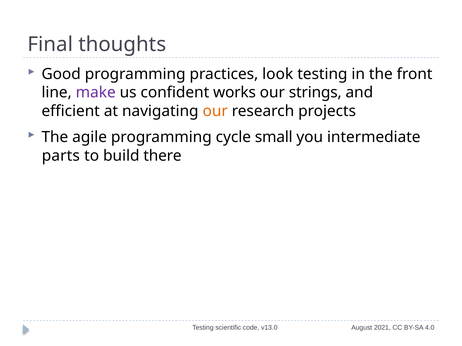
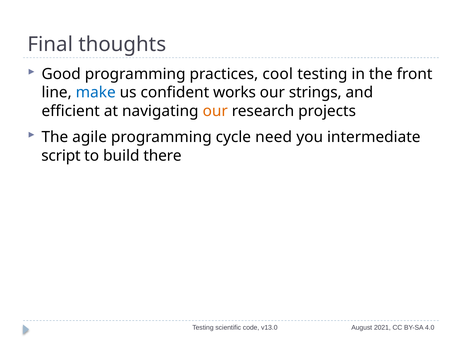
look: look -> cool (278, 74)
make colour: purple -> blue (96, 93)
small: small -> need (274, 137)
parts: parts -> script (61, 156)
